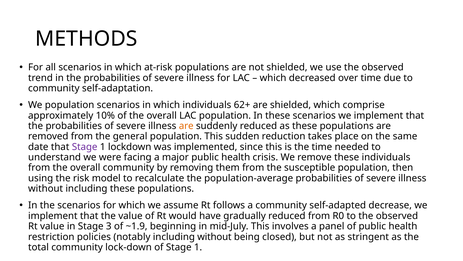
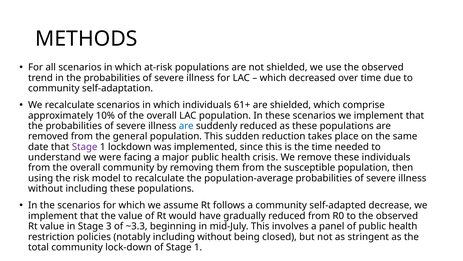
We population: population -> recalculate (70, 105)
62+: 62+ -> 61+ (242, 105)
are colour: orange -> blue (186, 126)
~1.9: ~1.9 -> ~3.3 (137, 226)
